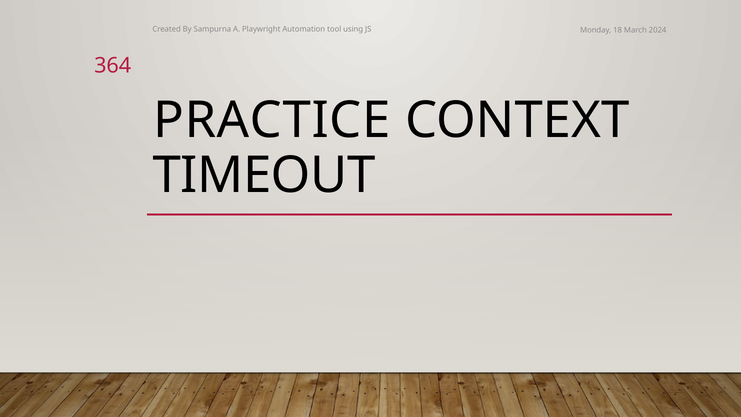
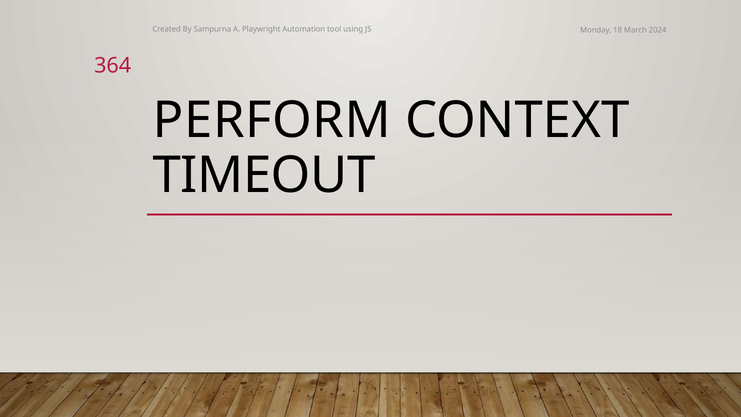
PRACTICE: PRACTICE -> PERFORM (272, 120)
